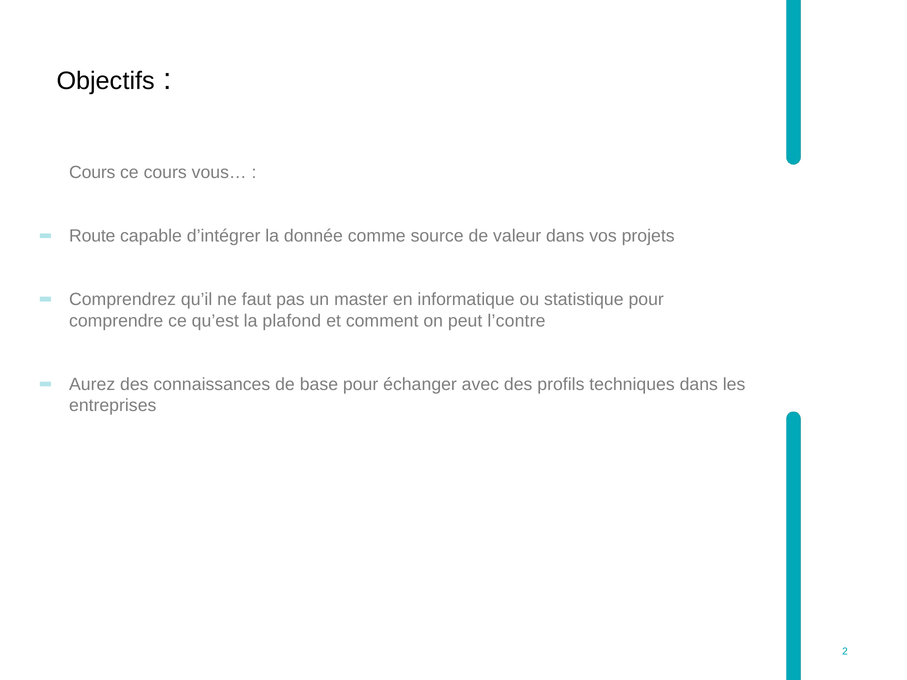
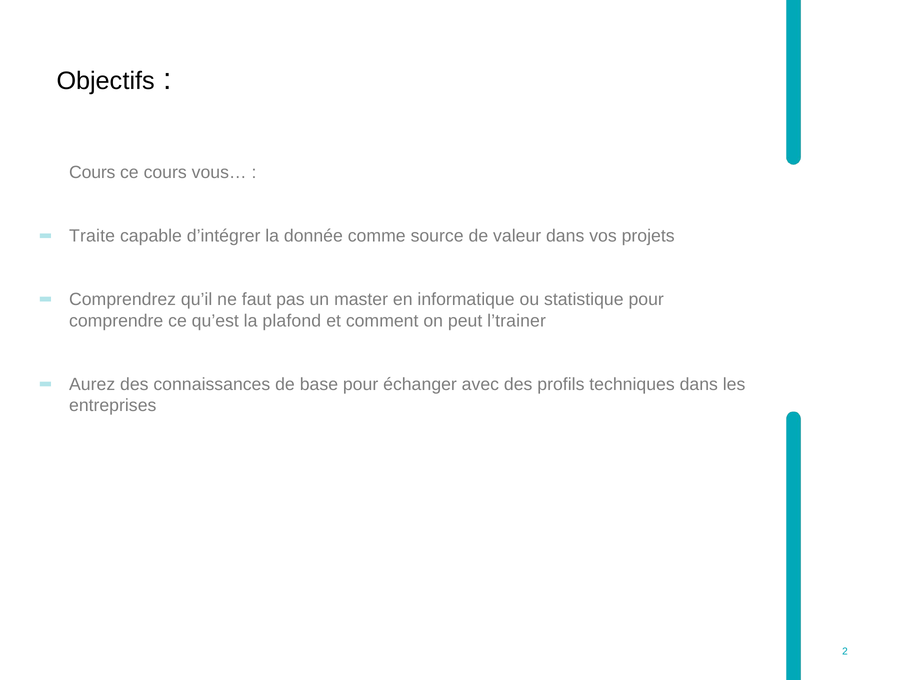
Route: Route -> Traite (92, 236)
l’contre: l’contre -> l’trainer (517, 321)
